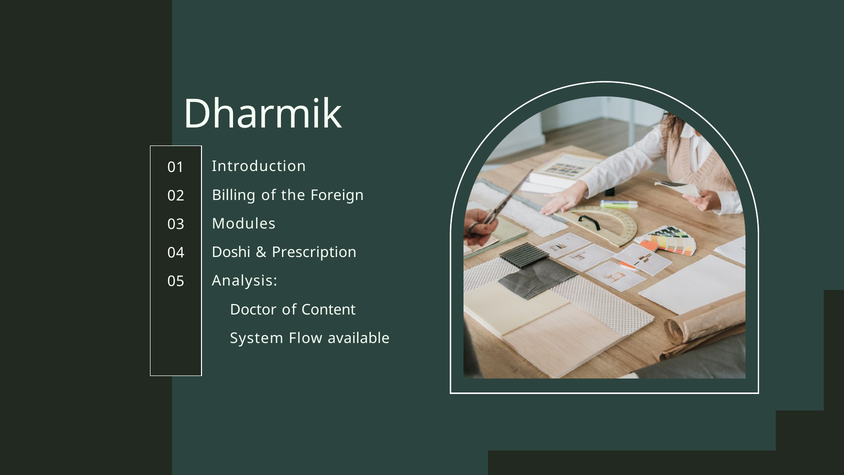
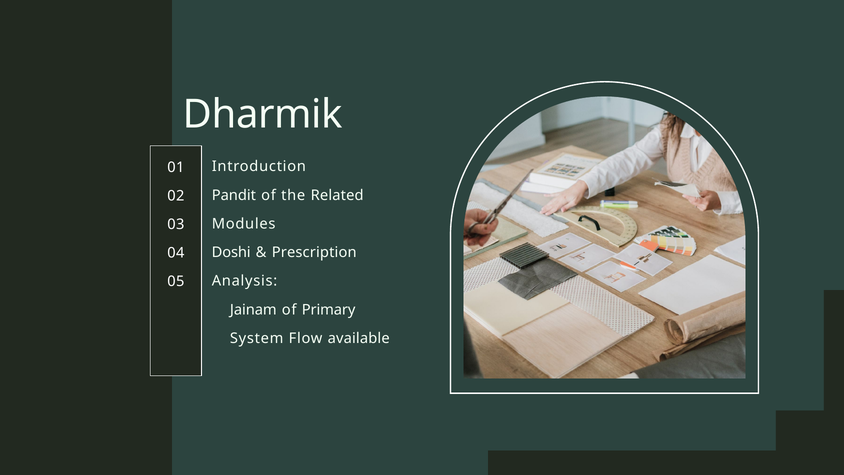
Billing: Billing -> Pandit (234, 195)
Foreign: Foreign -> Related (337, 195)
Doctor: Doctor -> Jainam (253, 310)
Content: Content -> Primary (329, 310)
